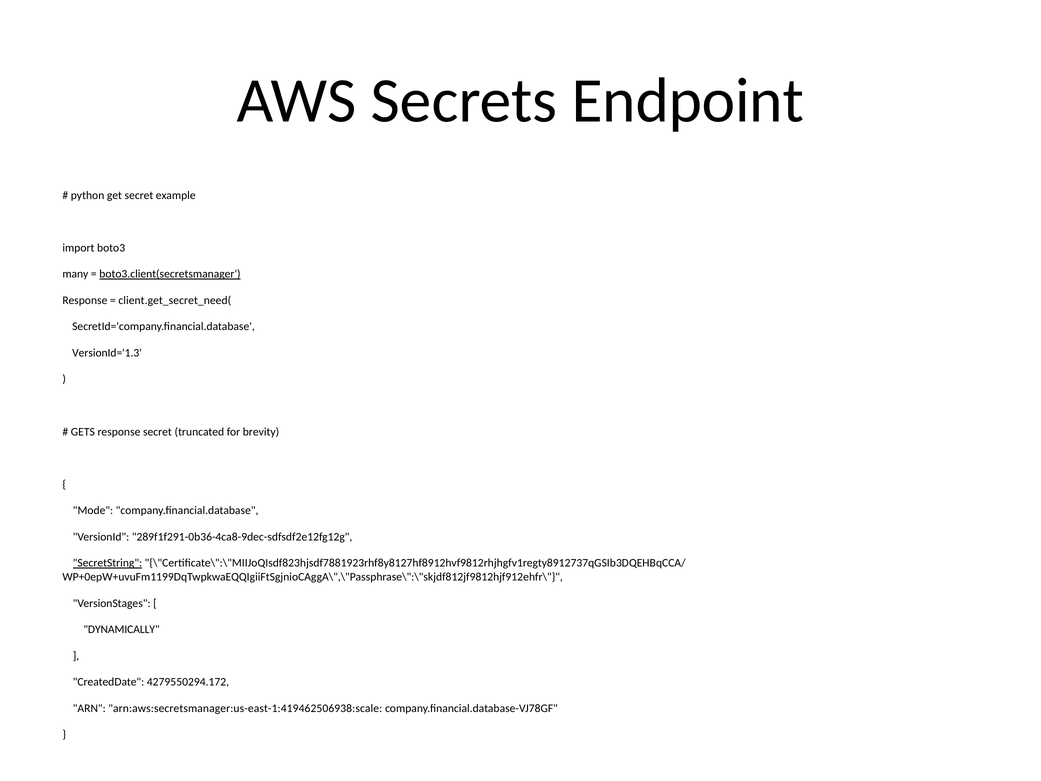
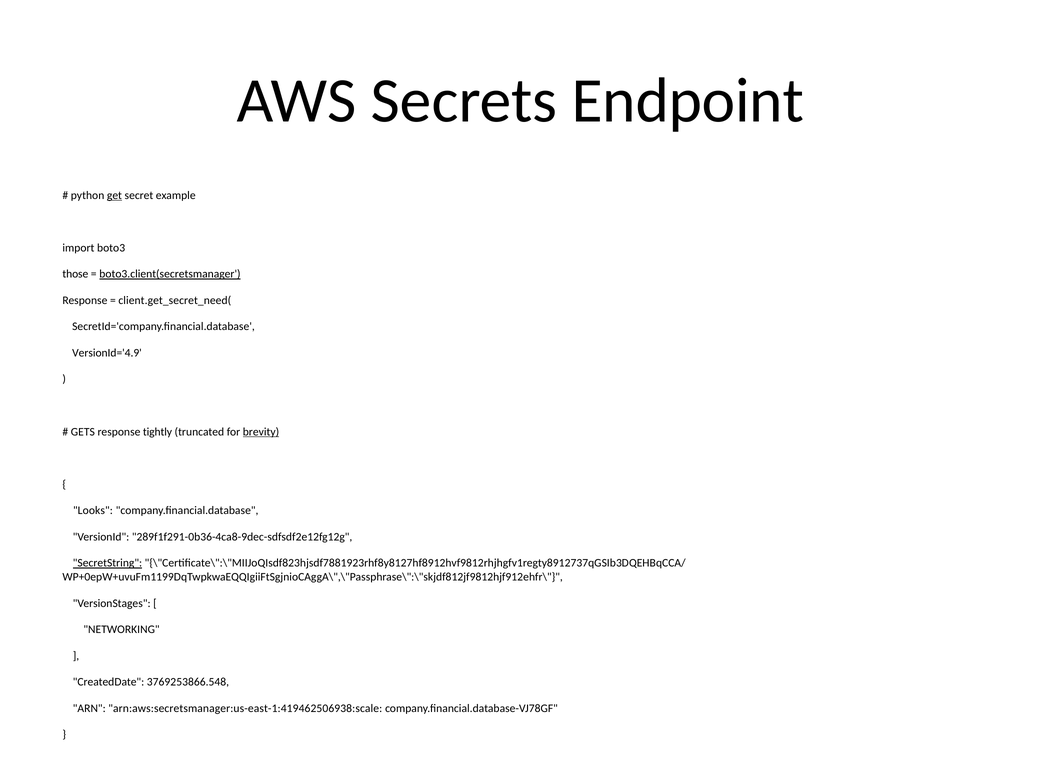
get underline: none -> present (114, 195)
many: many -> those (75, 274)
VersionId='1.3: VersionId='1.3 -> VersionId='4.9 (107, 353)
response secret: secret -> tightly (157, 432)
brevity underline: none -> present (261, 432)
Mode: Mode -> Looks (93, 510)
DYNAMICALLY: DYNAMICALLY -> NETWORKING (122, 629)
4279550294.172: 4279550294.172 -> 3769253866.548 (188, 682)
